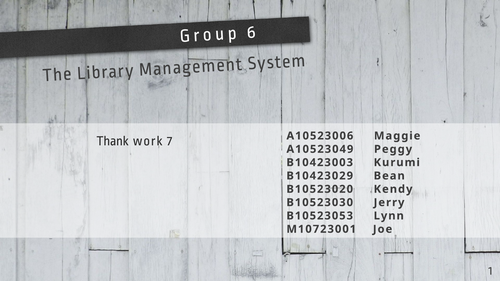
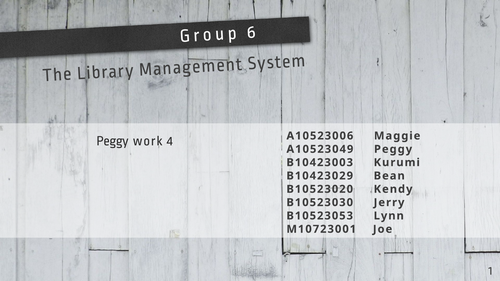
Thank: Thank -> Peggy (113, 141)
7: 7 -> 4 (170, 141)
